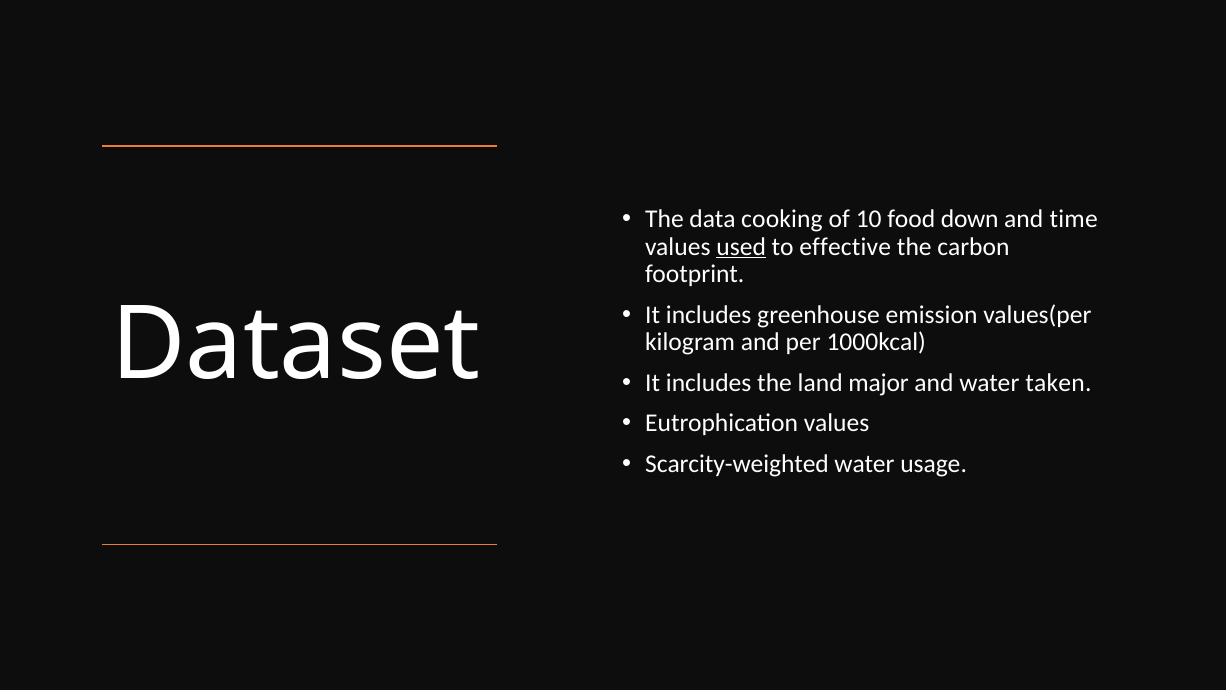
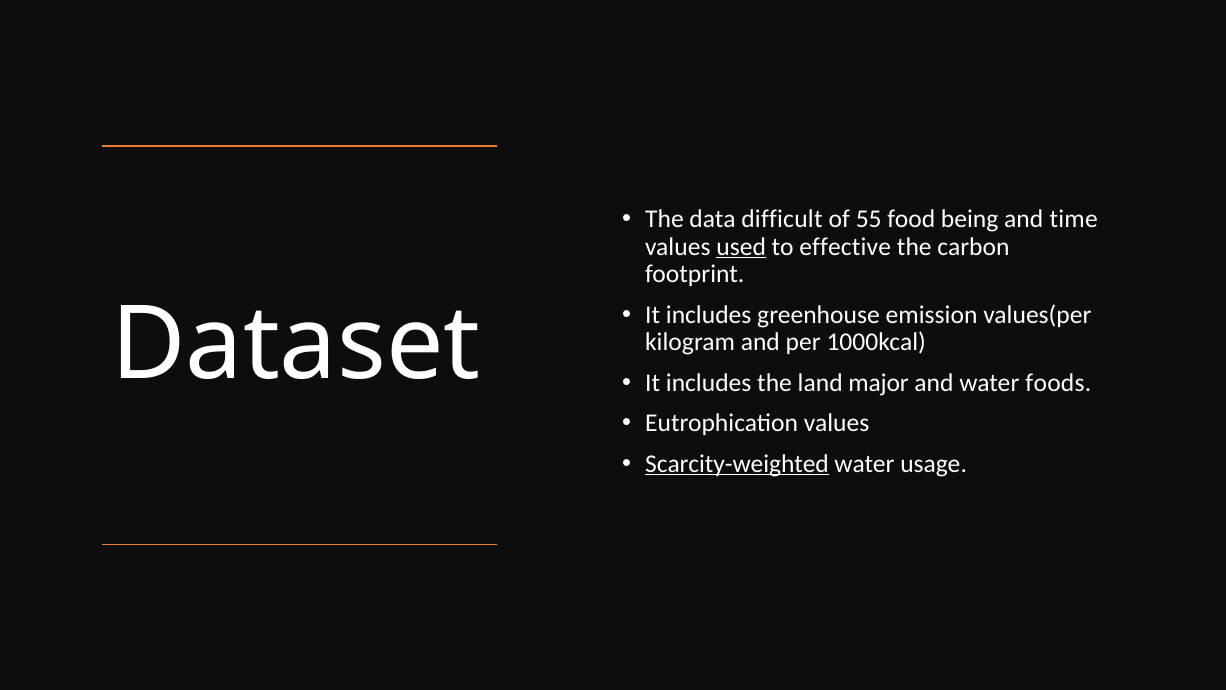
cooking: cooking -> difficult (782, 219)
10: 10 -> 55 (869, 219)
down: down -> being (970, 219)
taken: taken -> foods (1058, 383)
Scarcity-weighted underline: none -> present (737, 463)
